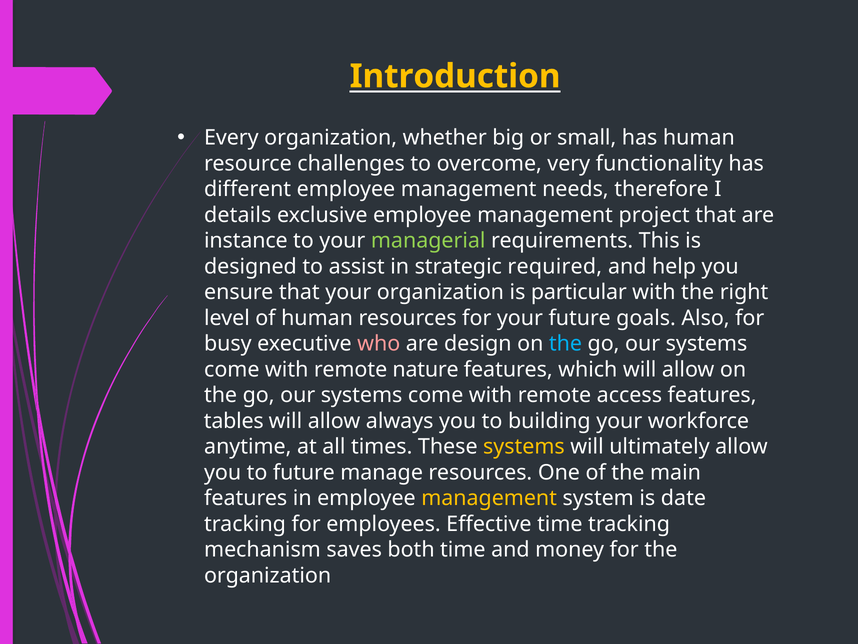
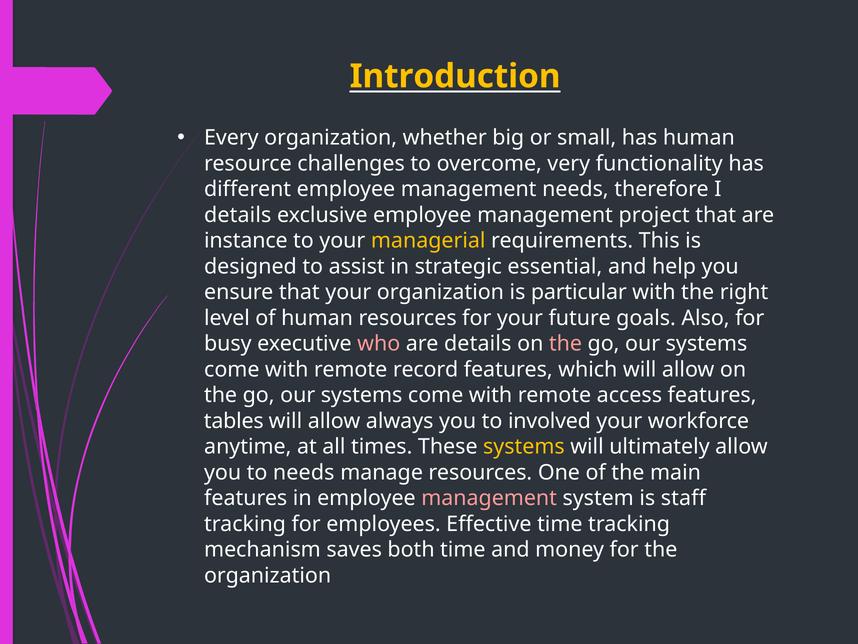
managerial colour: light green -> yellow (428, 241)
required: required -> essential (555, 266)
are design: design -> details (478, 344)
the colour: light blue -> pink (565, 344)
nature: nature -> record (426, 369)
building: building -> involved (549, 421)
to future: future -> needs (304, 472)
management colour: yellow -> pink (489, 498)
date: date -> staff (683, 498)
